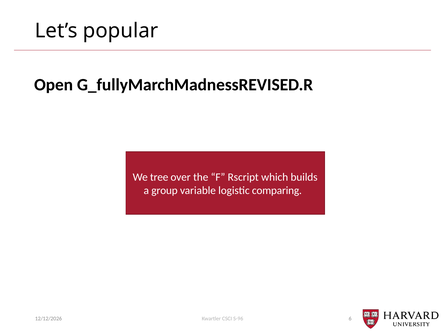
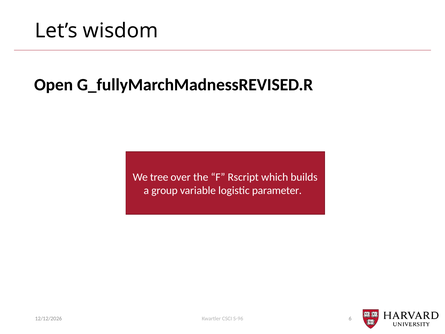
popular: popular -> wisdom (121, 31)
comparing: comparing -> parameter (277, 190)
